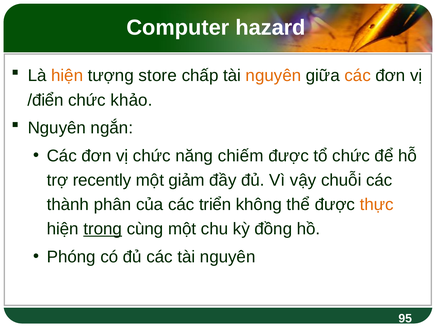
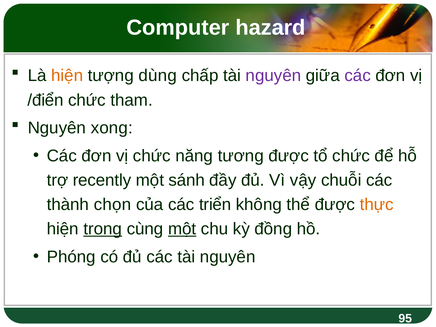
store: store -> dùng (158, 76)
nguyên colour: orange -> purple (273, 76)
các colour: orange -> purple (358, 76)
khảo: khảo -> tham (132, 100)
ngắn: ngắn -> xong (112, 128)
chiếm: chiếm -> tương (241, 156)
giảm: giảm -> sánh (187, 180)
phân: phân -> chọn (112, 205)
một underline: none -> present (182, 229)
